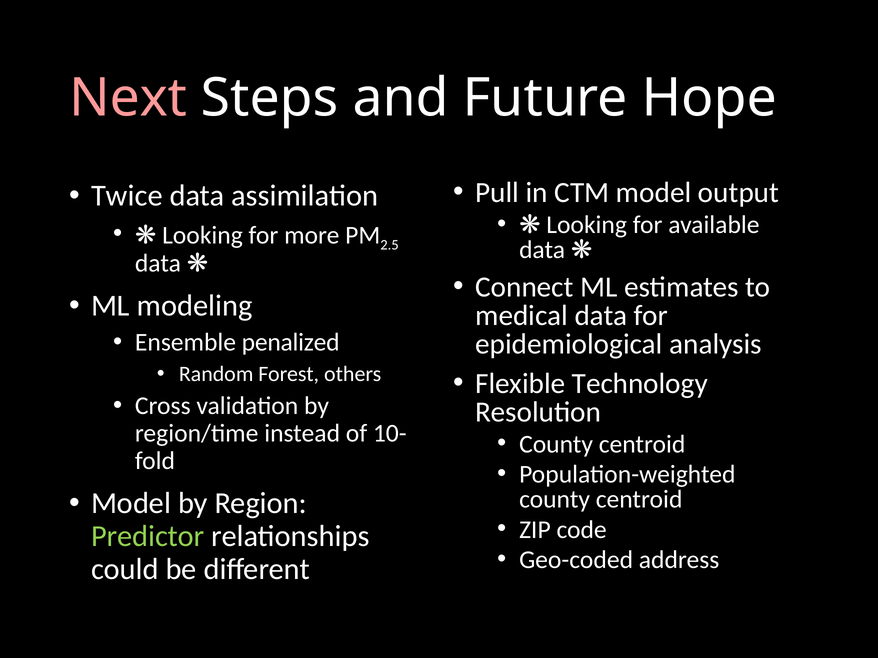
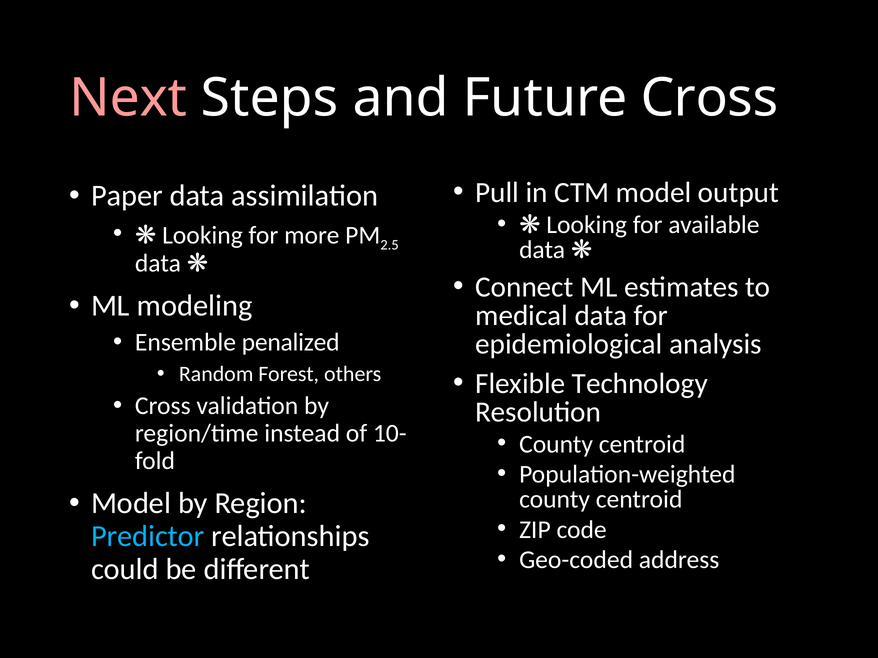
Future Hope: Hope -> Cross (709, 98)
Twice: Twice -> Paper (127, 196)
Predictor colour: light green -> light blue (148, 537)
